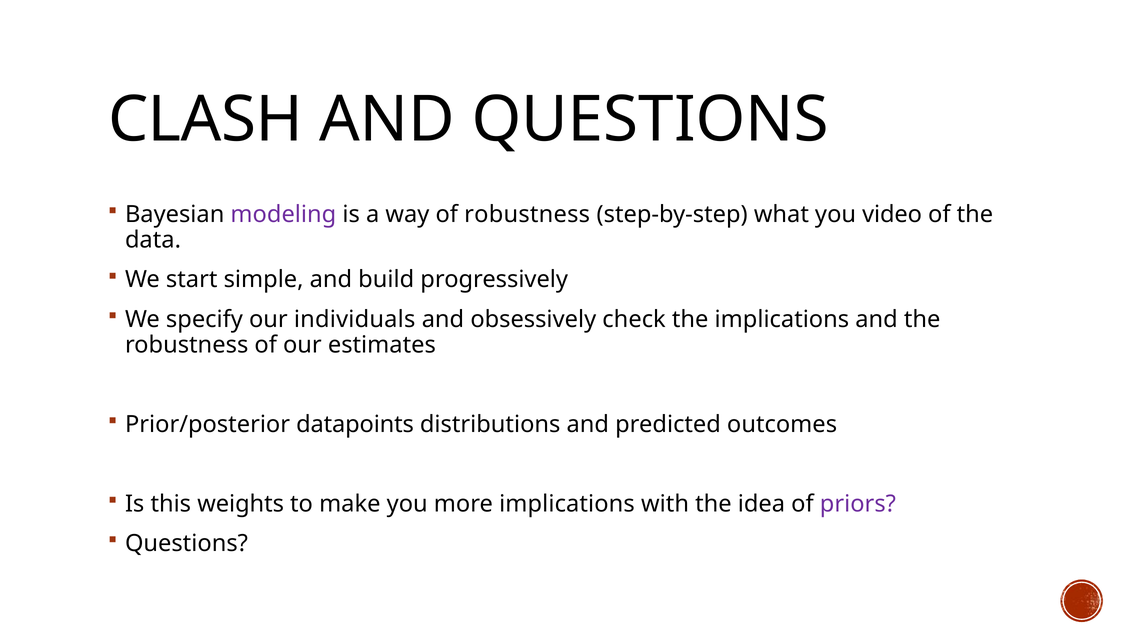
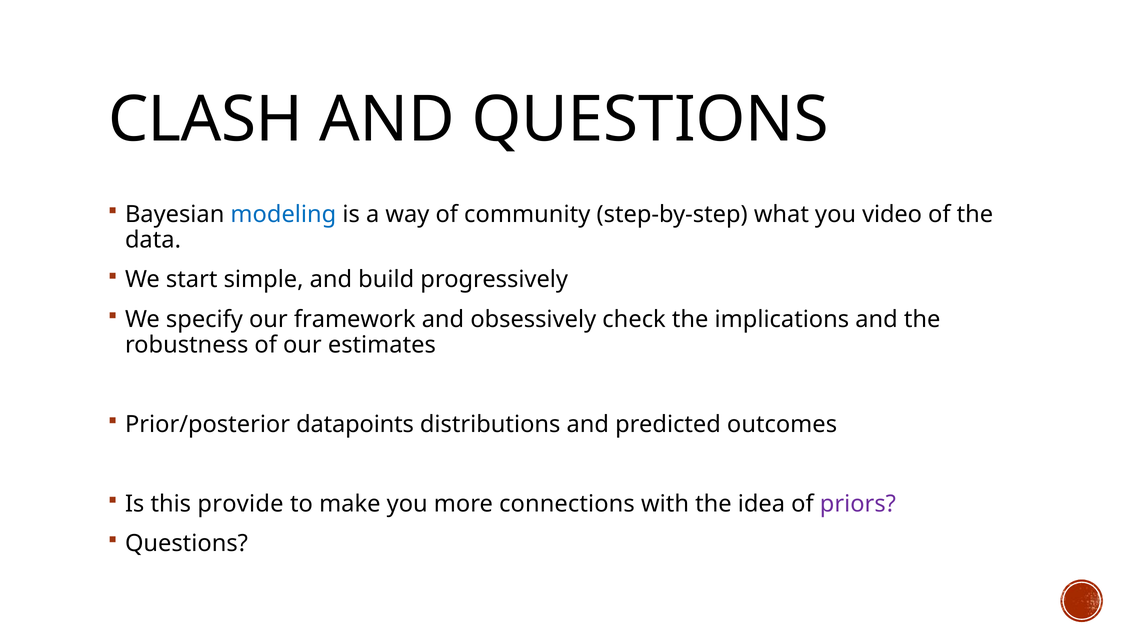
modeling colour: purple -> blue (283, 214)
of robustness: robustness -> community (527, 214)
individuals: individuals -> framework (355, 319)
weights: weights -> provide (240, 504)
more implications: implications -> connections (567, 504)
